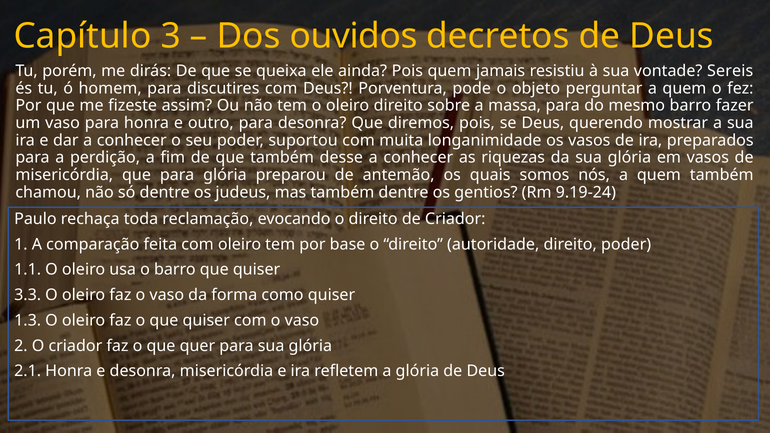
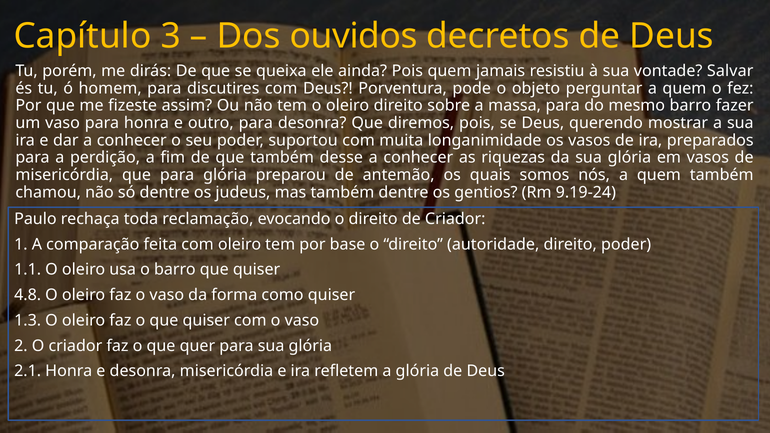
Sereis: Sereis -> Salvar (730, 71)
3.3: 3.3 -> 4.8 (28, 295)
